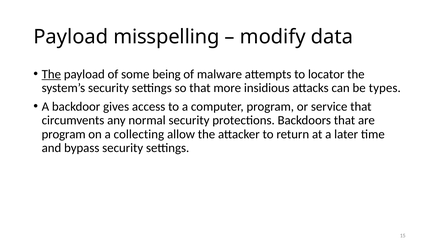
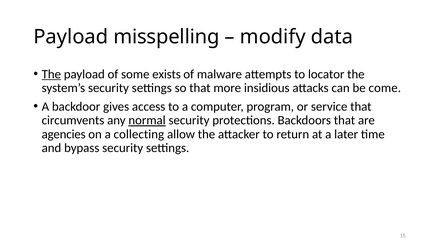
being: being -> exists (167, 74)
types: types -> come (385, 88)
normal underline: none -> present (147, 120)
program: program -> agencies (64, 134)
